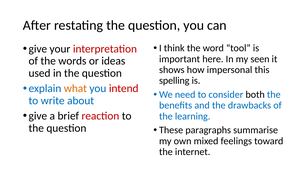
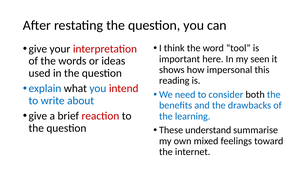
spelling: spelling -> reading (174, 81)
what colour: orange -> black (75, 89)
paragraphs: paragraphs -> understand (208, 130)
